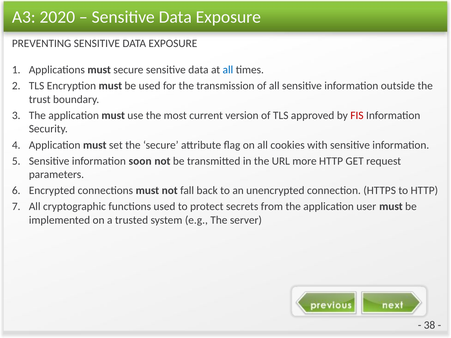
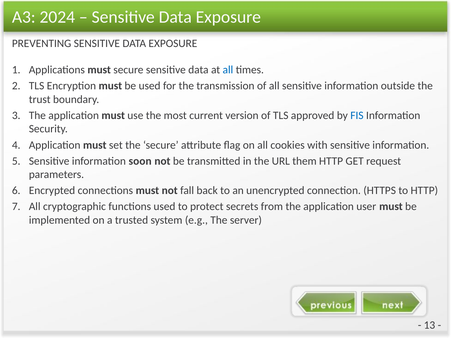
2020: 2020 -> 2024 (57, 17)
FIS colour: red -> blue (357, 116)
more: more -> them (305, 161)
38: 38 -> 13 (429, 325)
